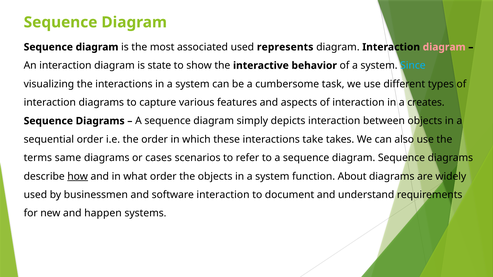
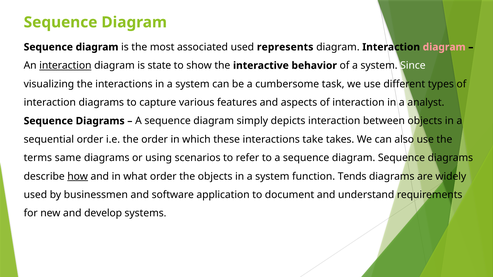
interaction underline: none -> present (65, 66)
Since colour: light blue -> white (413, 66)
creates: creates -> analyst (426, 103)
cases: cases -> using (159, 158)
About: About -> Tends (352, 177)
software interaction: interaction -> application (223, 195)
happen: happen -> develop (103, 213)
